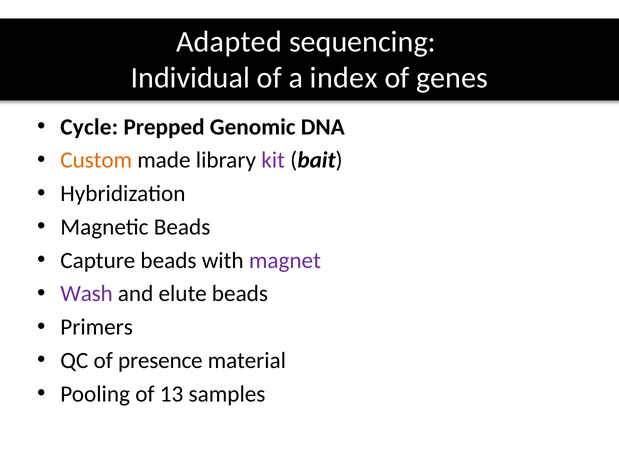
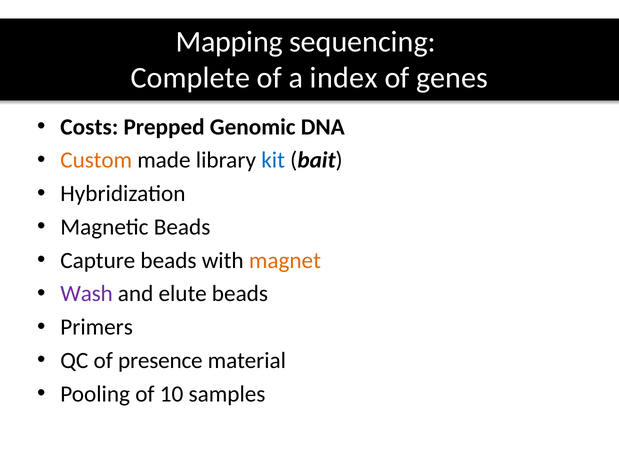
Adapted: Adapted -> Mapping (229, 42)
Individual: Individual -> Complete (190, 78)
Cycle: Cycle -> Costs (89, 127)
kit colour: purple -> blue (273, 160)
magnet colour: purple -> orange (285, 261)
13: 13 -> 10 (172, 394)
